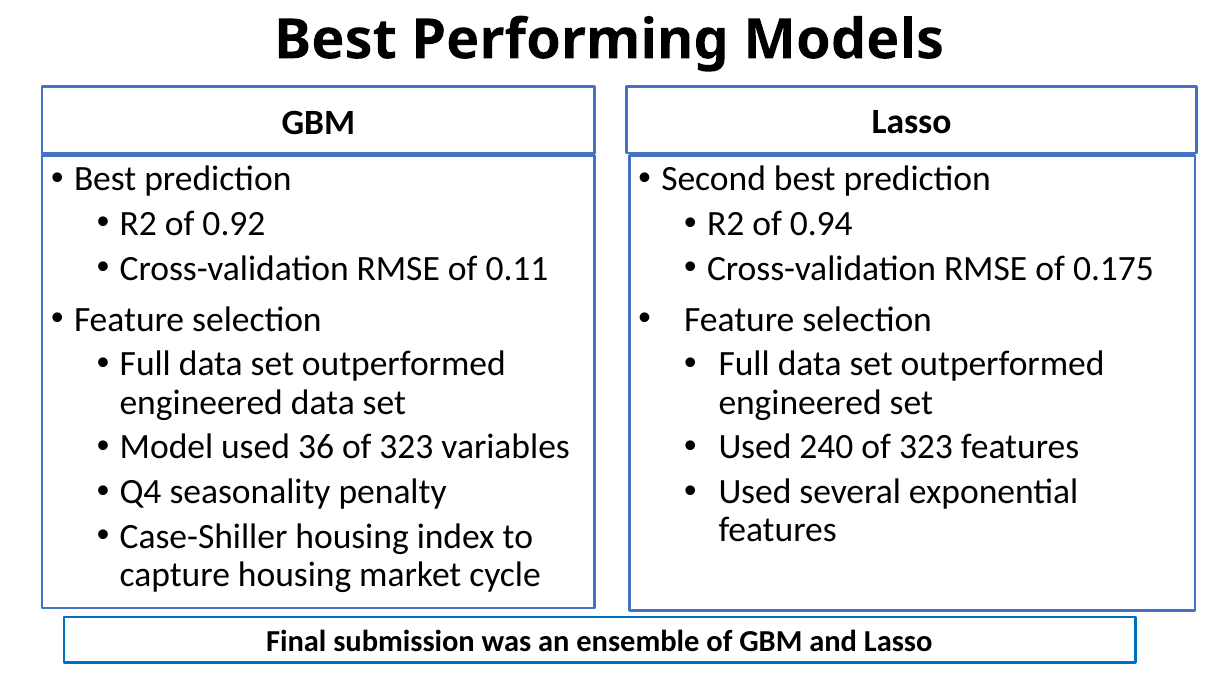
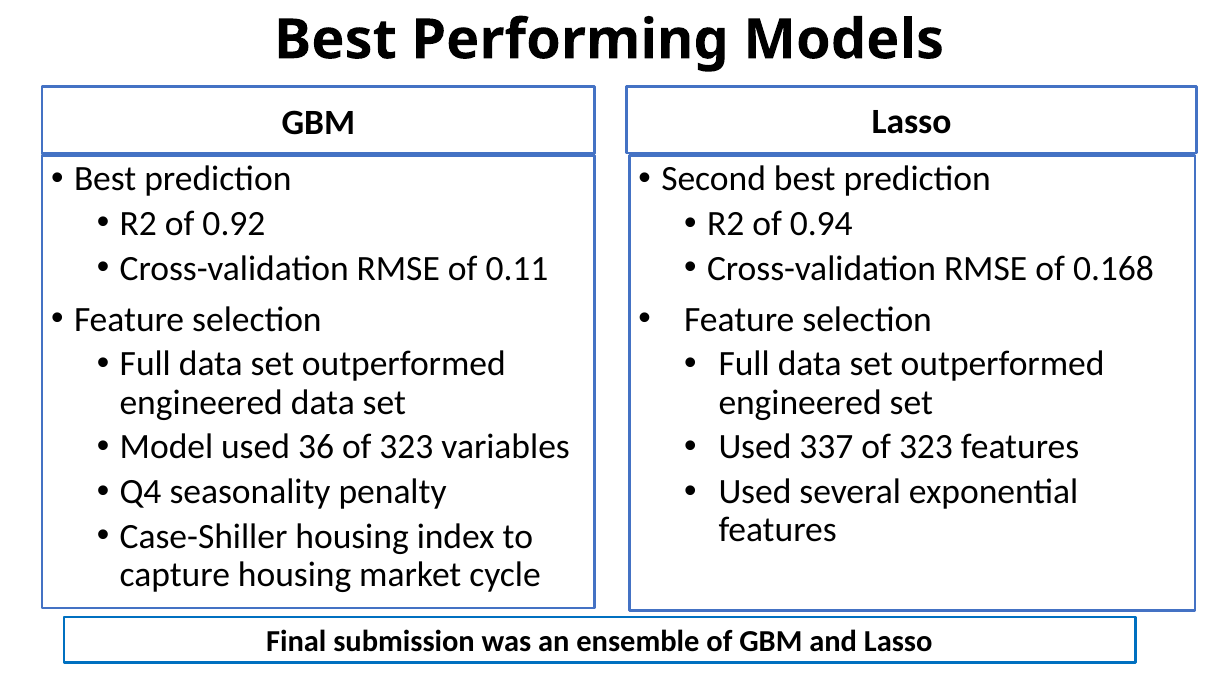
0.175: 0.175 -> 0.168 (1113, 269)
240: 240 -> 337 (826, 448)
